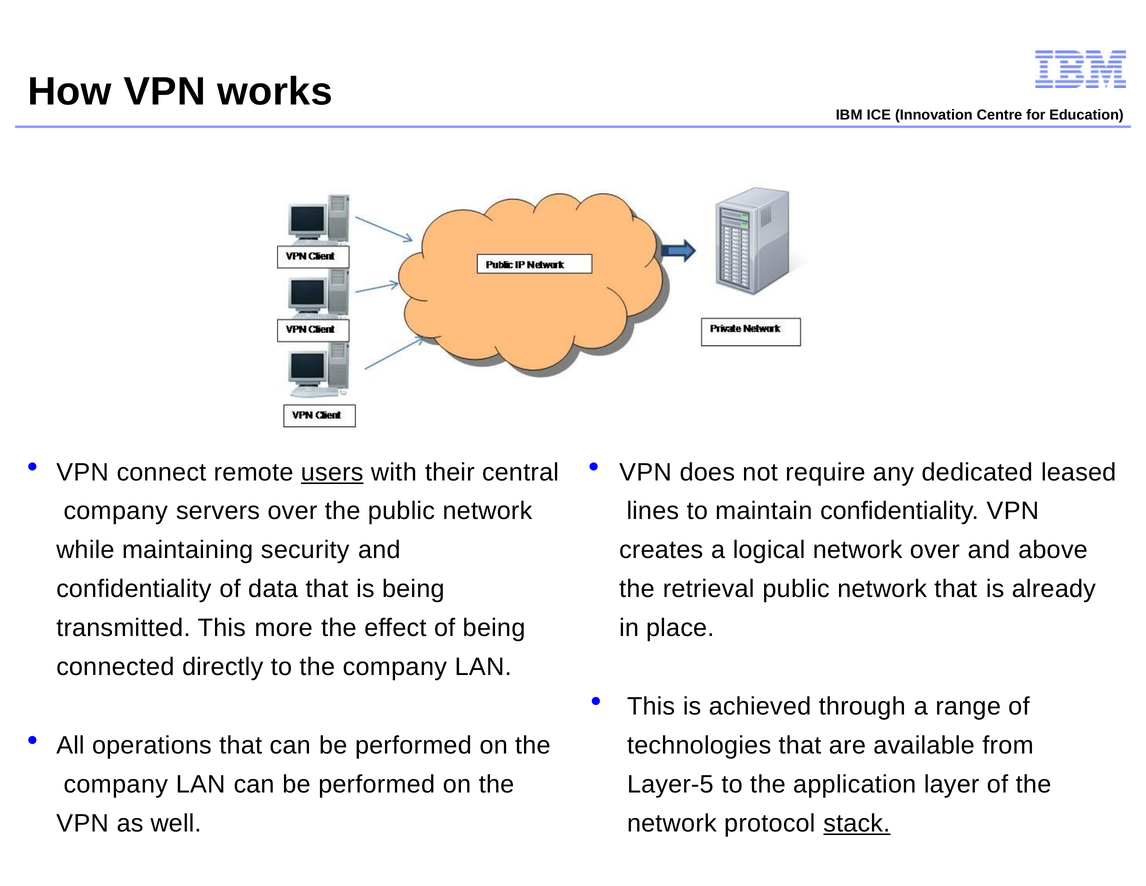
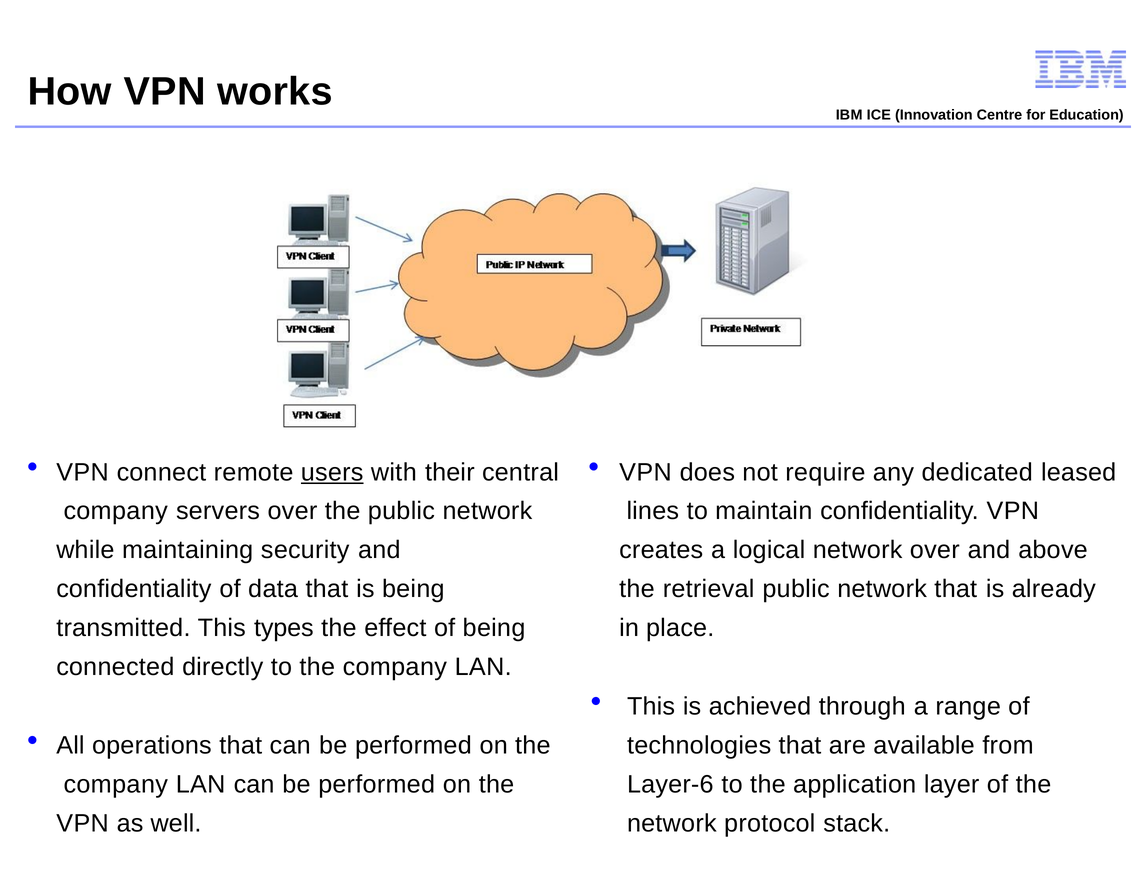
more: more -> types (284, 628)
Layer-5: Layer-5 -> Layer-6 (670, 785)
stack underline: present -> none (857, 824)
